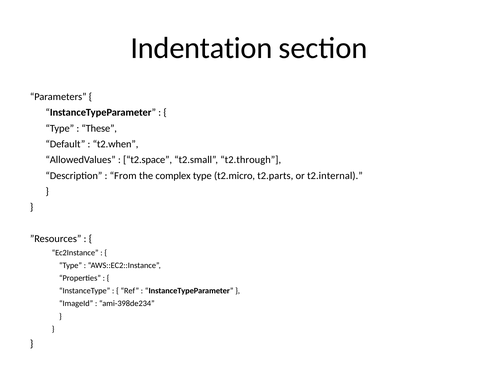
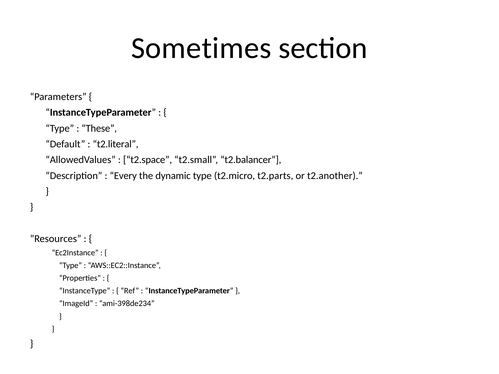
Indentation: Indentation -> Sometimes (201, 48)
t2.when: t2.when -> t2.literal (116, 144)
t2.through: t2.through -> t2.balancer (251, 160)
From: From -> Every (123, 176)
complex: complex -> dynamic (173, 176)
t2.internal: t2.internal -> t2.another (335, 176)
